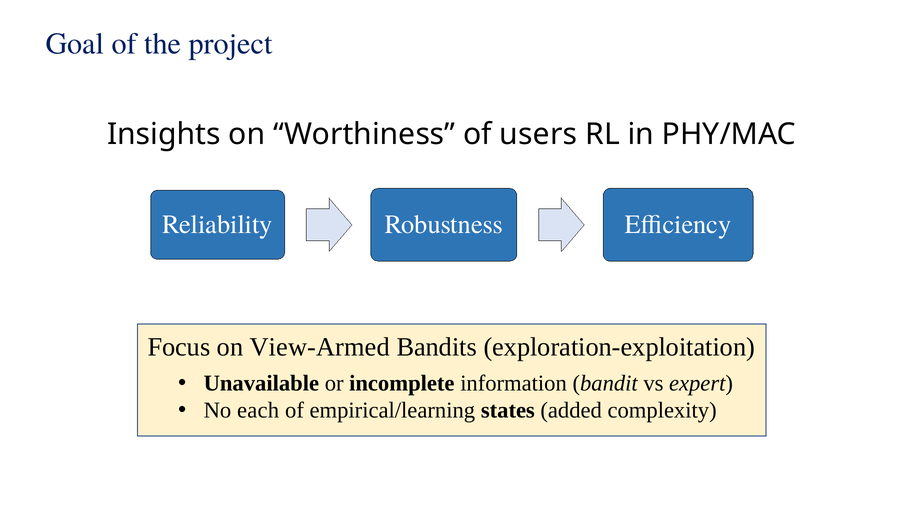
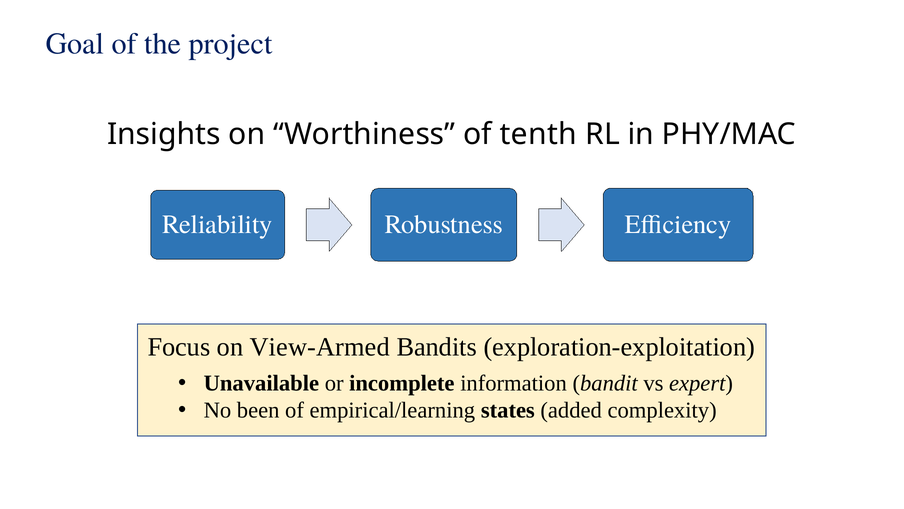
users: users -> tenth (538, 134)
each: each -> been (258, 410)
